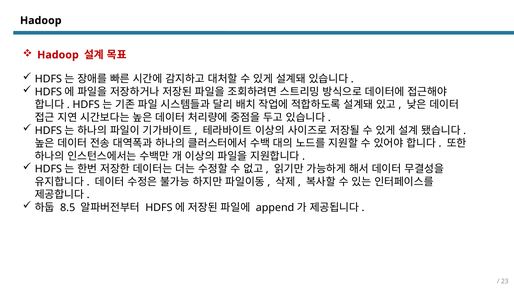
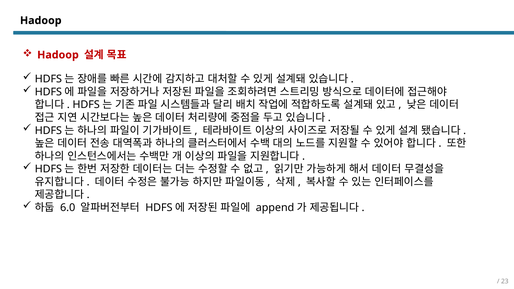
8.5: 8.5 -> 6.0 (68, 208)
